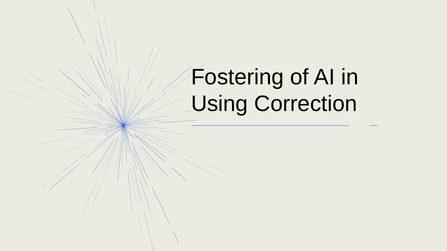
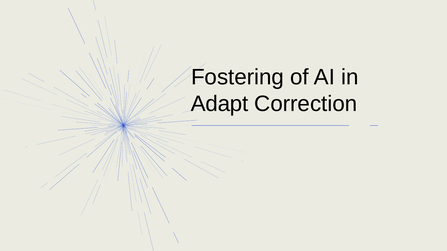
Using: Using -> Adapt (220, 104)
